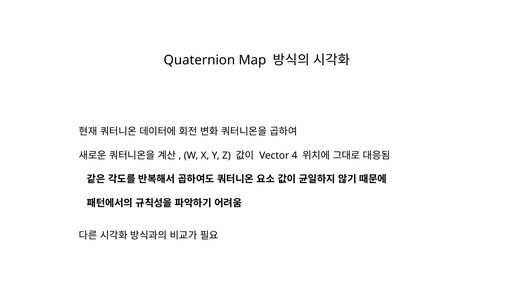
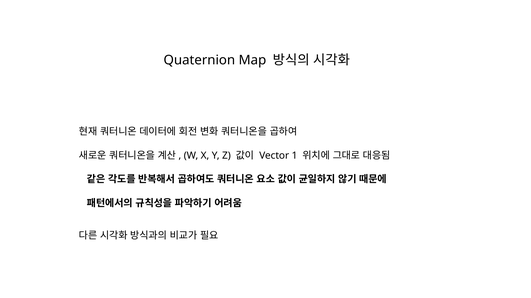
4: 4 -> 1 (295, 156)
